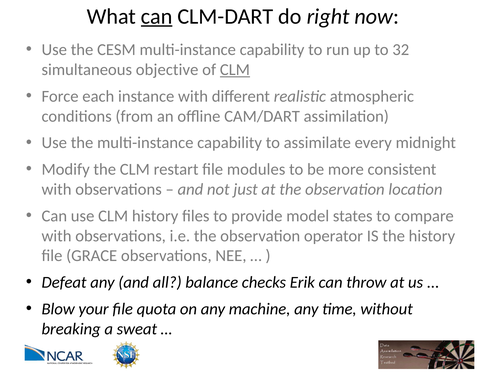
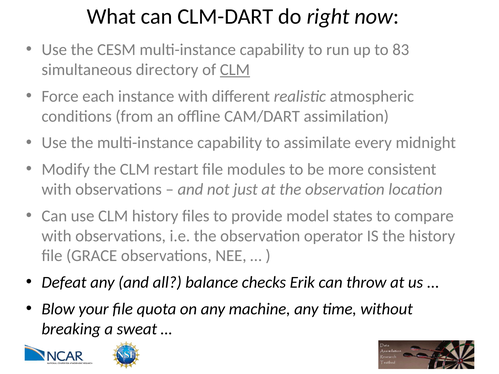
can underline: present -> none (157, 17)
32: 32 -> 83 (401, 50)
objective: objective -> directory (167, 70)
